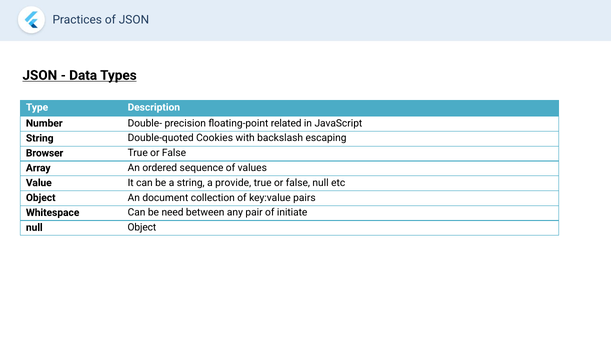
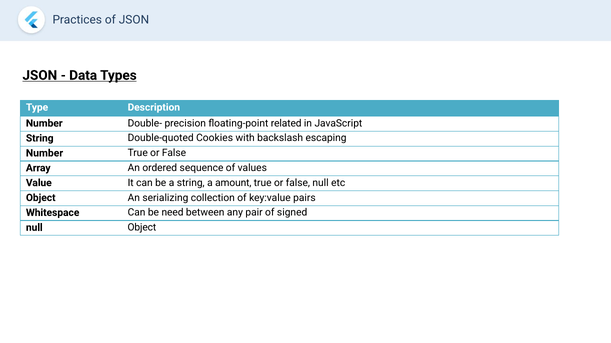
Browser: Browser -> Number (44, 153)
provide: provide -> amount (233, 183)
document: document -> serializing (165, 198)
initiate: initiate -> signed (292, 213)
